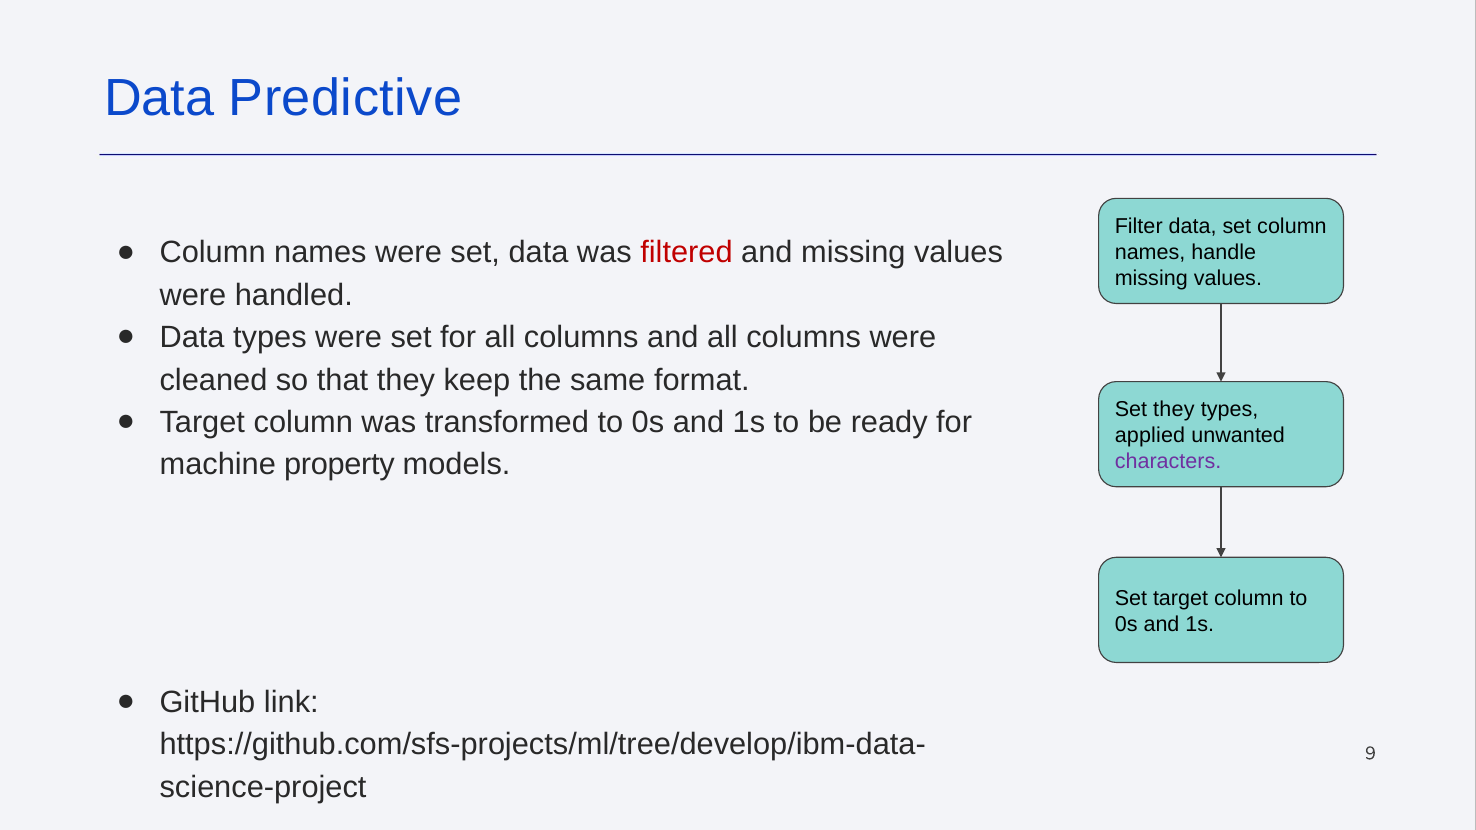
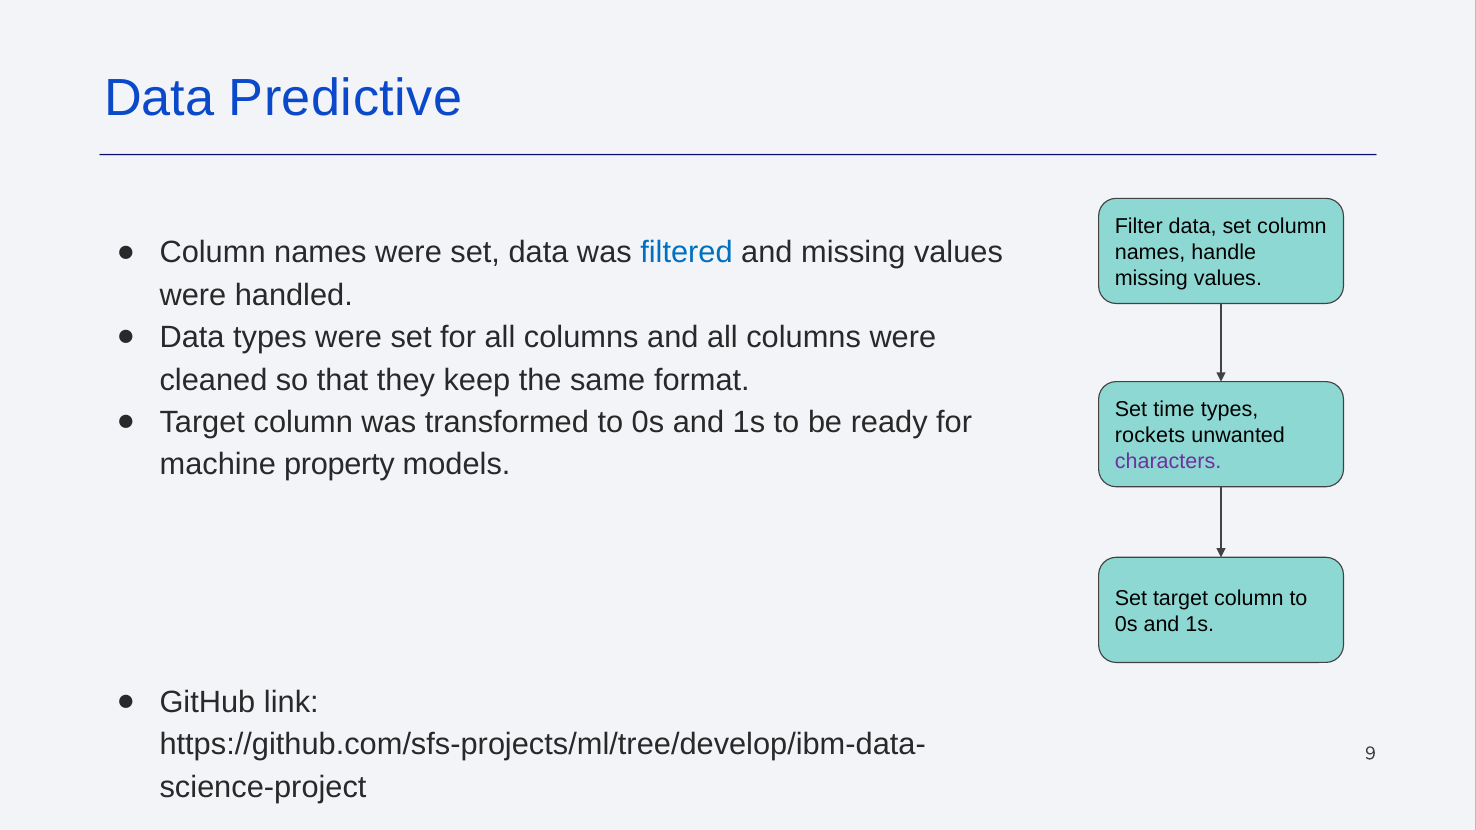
filtered colour: red -> blue (687, 253)
Set they: they -> time (1174, 410)
applied: applied -> rockets (1150, 436)
